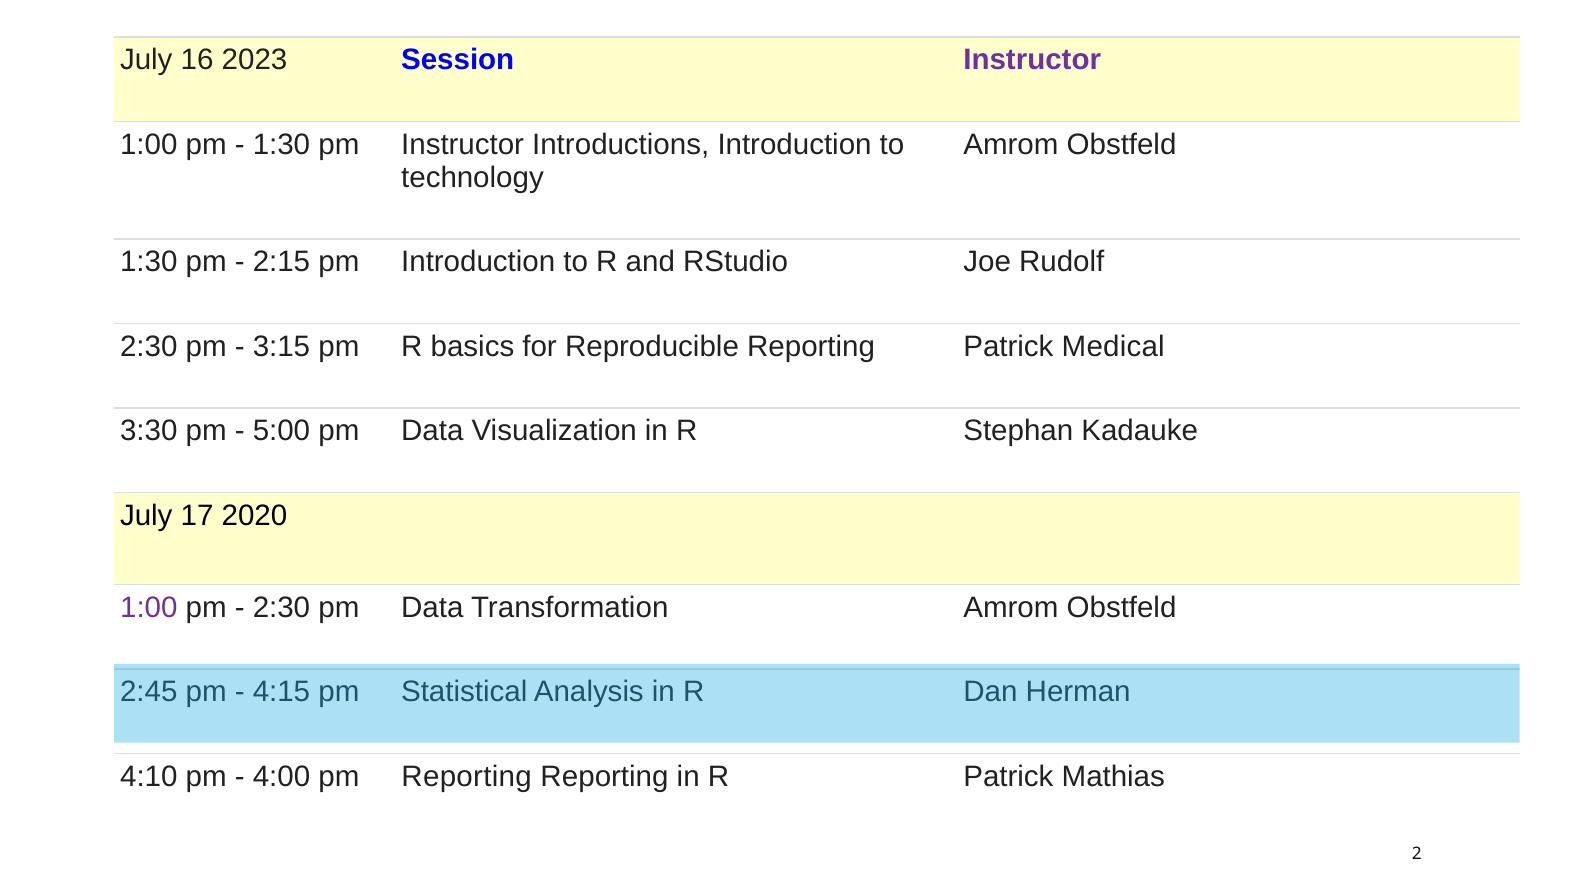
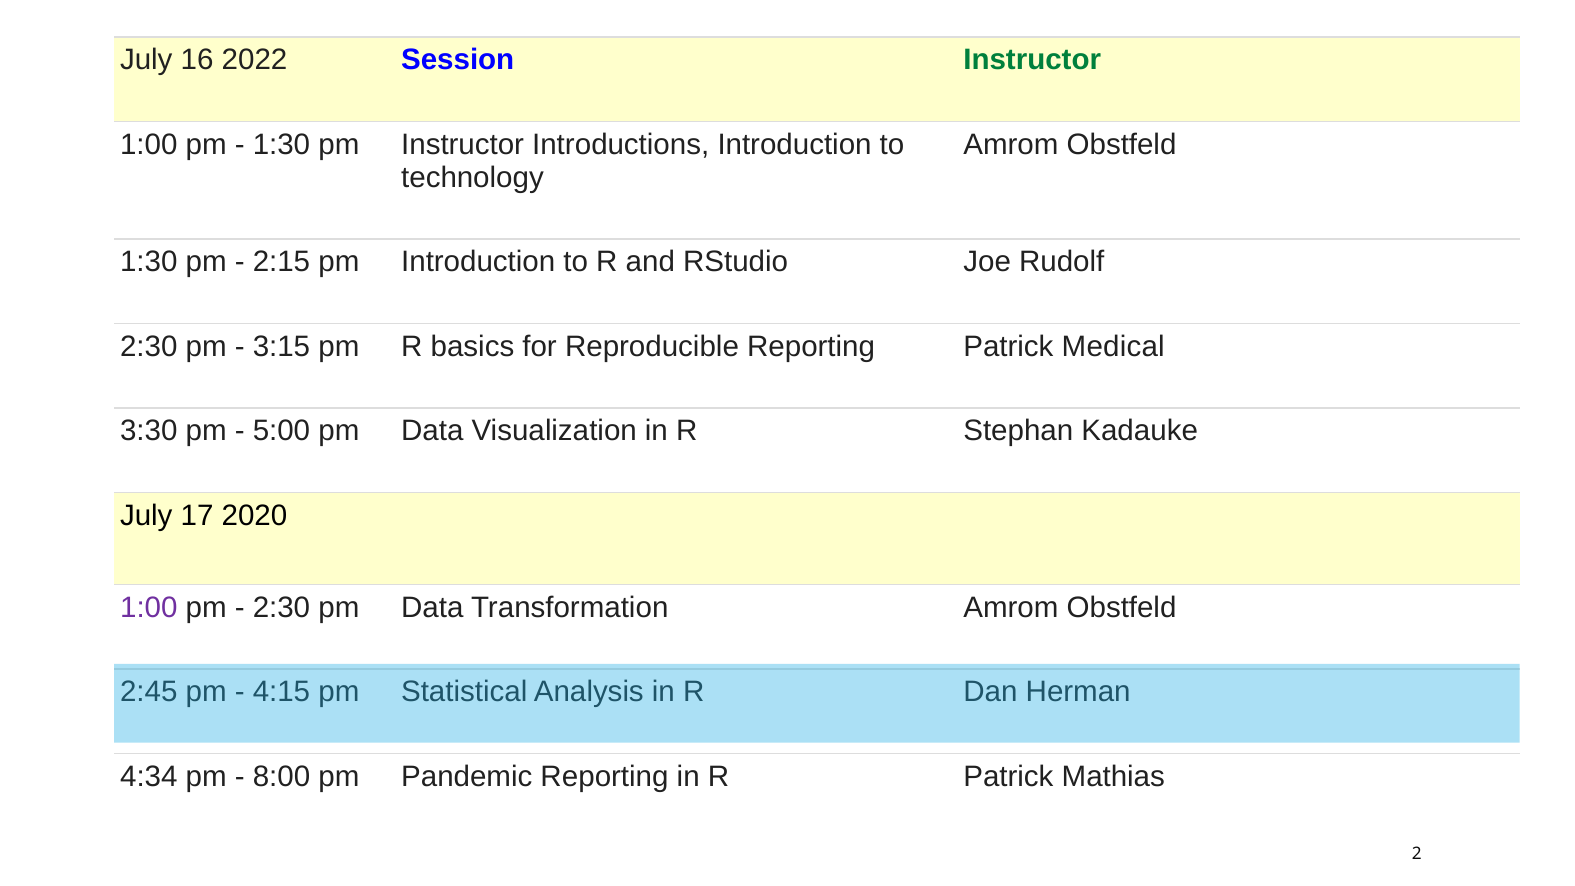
2023: 2023 -> 2022 (254, 60)
Instructor colour: purple -> green (1032, 60)
4:10: 4:10 -> 4:34 (149, 777)
4:00: 4:00 -> 8:00 (282, 777)
pm Reporting: Reporting -> Pandemic (467, 777)
